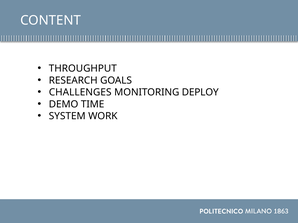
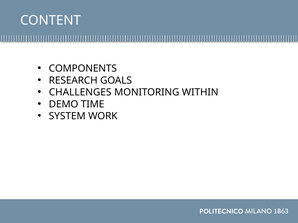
THROUGHPUT: THROUGHPUT -> COMPONENTS (83, 69)
DEPLOY: DEPLOY -> WITHIN (200, 92)
